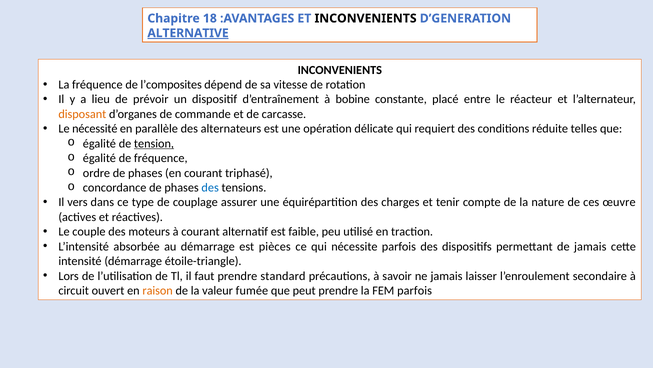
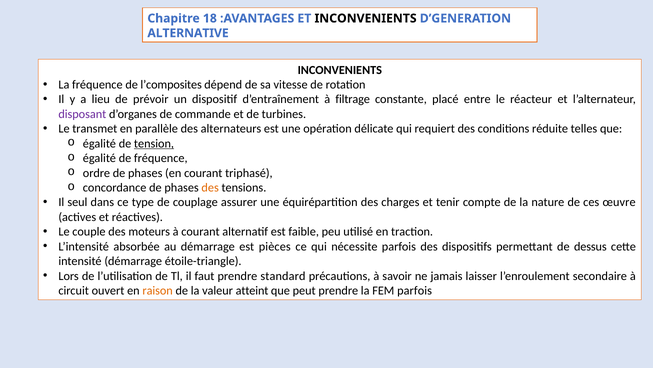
ALTERNATIVE underline: present -> none (188, 33)
bobine: bobine -> filtrage (353, 99)
disposant colour: orange -> purple (82, 114)
carcasse: carcasse -> turbines (284, 114)
nécessité: nécessité -> transmet (95, 129)
des colour: blue -> orange (210, 187)
vers: vers -> seul (77, 202)
de jamais: jamais -> dessus (590, 246)
fumée: fumée -> atteint (252, 290)
